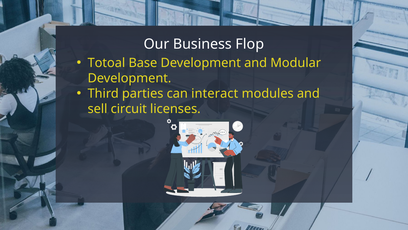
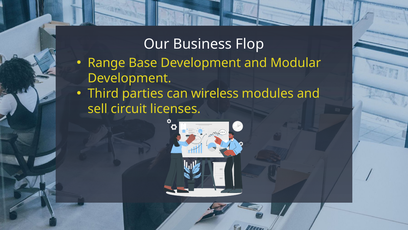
Totoal: Totoal -> Range (106, 63)
interact: interact -> wireless (215, 93)
